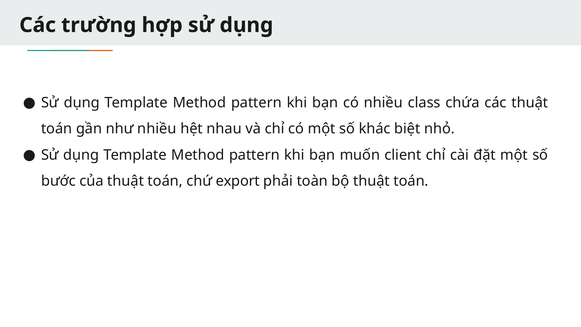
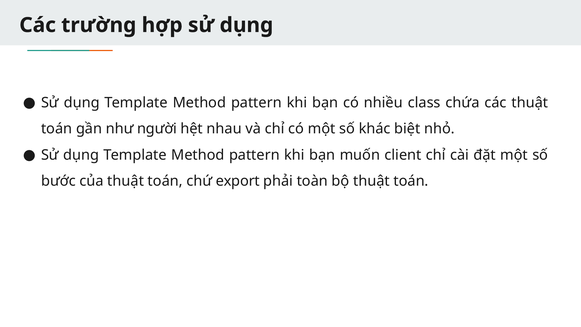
như nhiều: nhiều -> người (157, 129)
